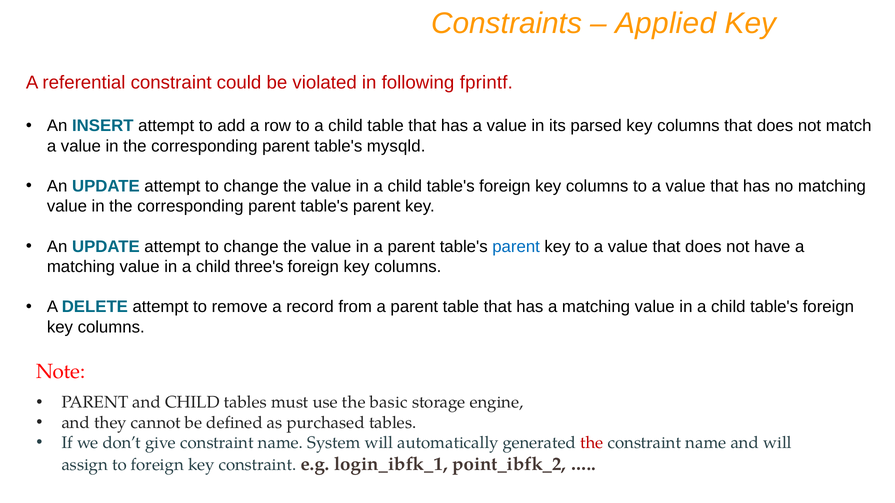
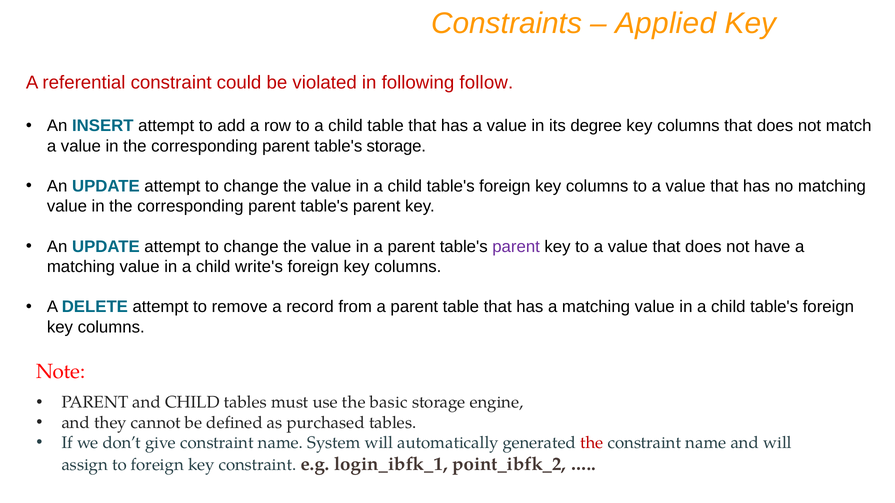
fprintf: fprintf -> follow (486, 82)
parsed: parsed -> degree (596, 126)
table's mysqld: mysqld -> storage (396, 146)
parent colour: blue -> purple (516, 247)
three's: three's -> write's (259, 267)
